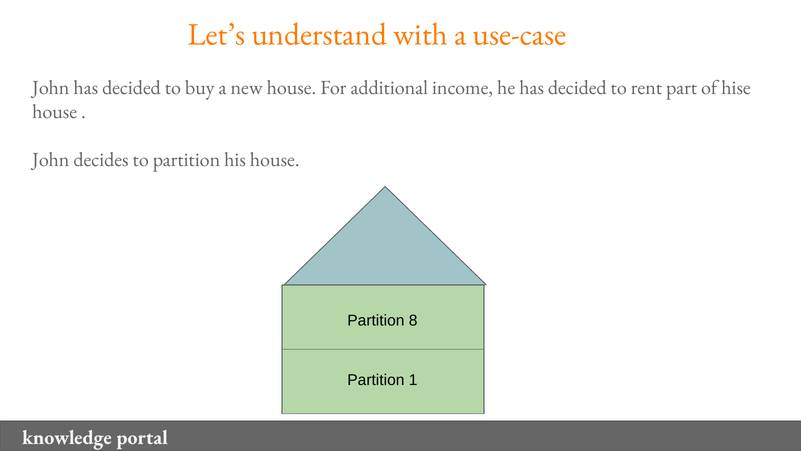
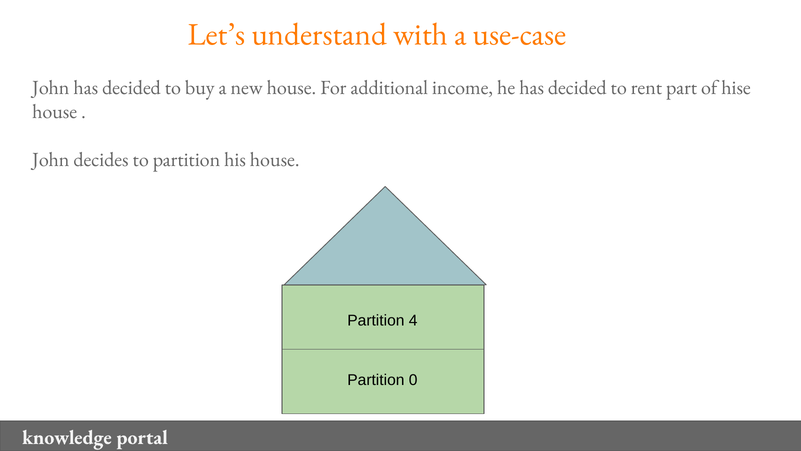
8: 8 -> 4 (413, 320)
1: 1 -> 0 (413, 380)
